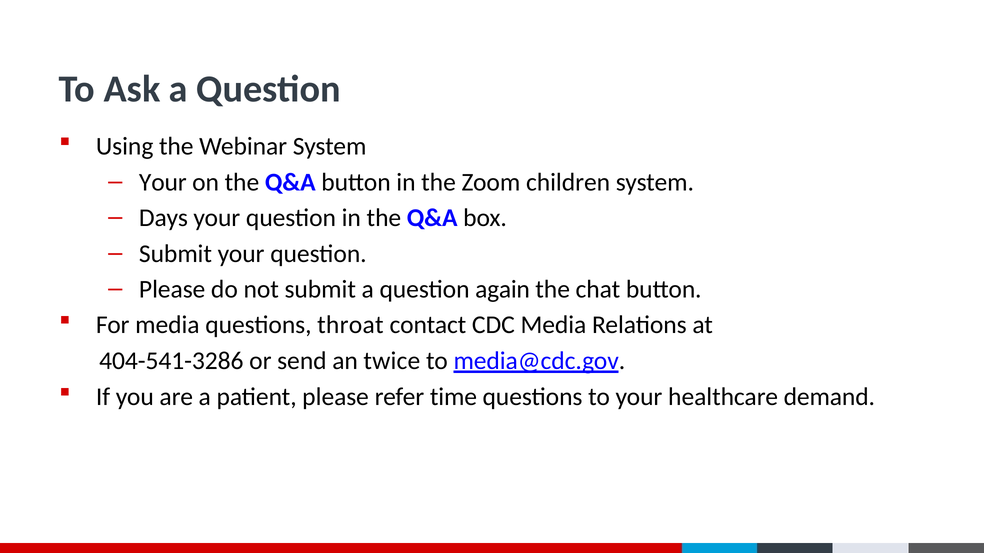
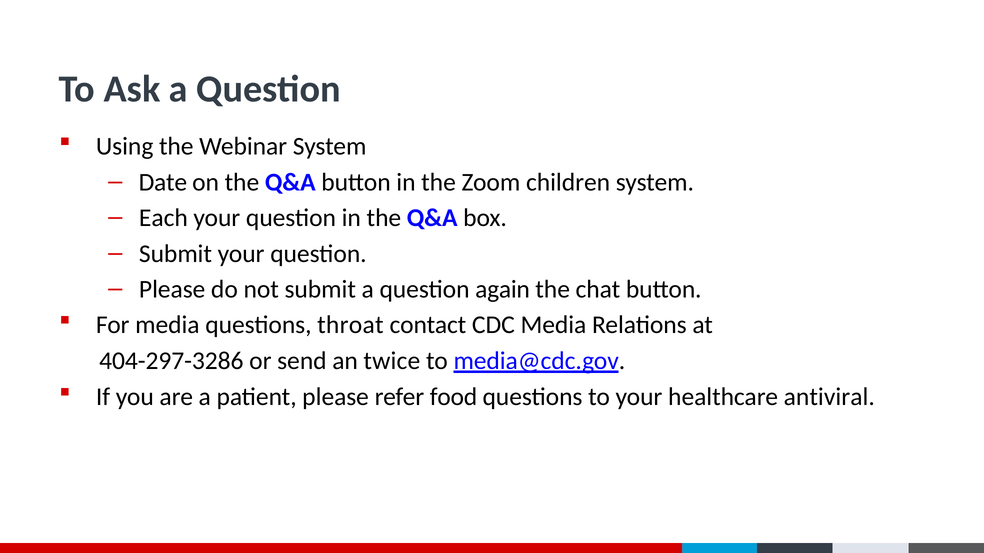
Your: Your -> Date (163, 182)
Days: Days -> Each (163, 218)
404-541-3286: 404-541-3286 -> 404-297-3286 (171, 361)
time: time -> food (454, 397)
demand: demand -> antiviral (829, 397)
